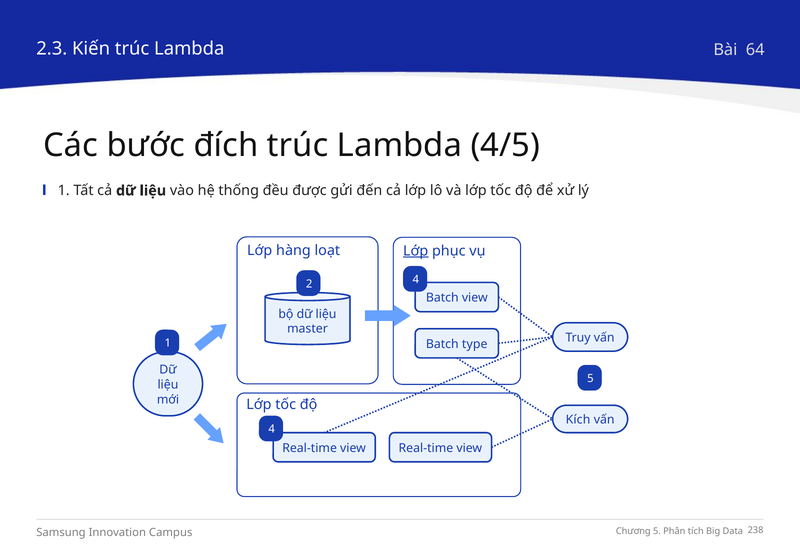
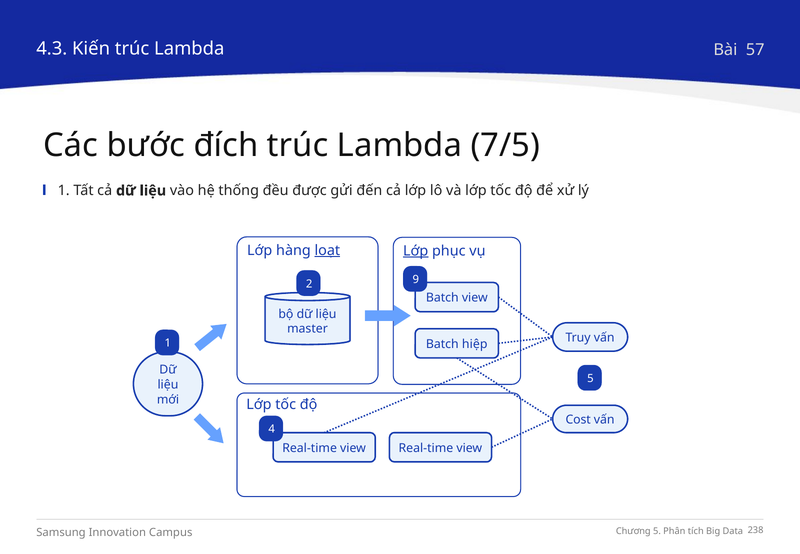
2.3: 2.3 -> 4.3 (52, 49)
64: 64 -> 57 (755, 50)
4/5: 4/5 -> 7/5 (505, 145)
loạt underline: none -> present (327, 250)
2 4: 4 -> 9 (416, 280)
type: type -> hiệp (475, 344)
Kích: Kích -> Cost (578, 420)
